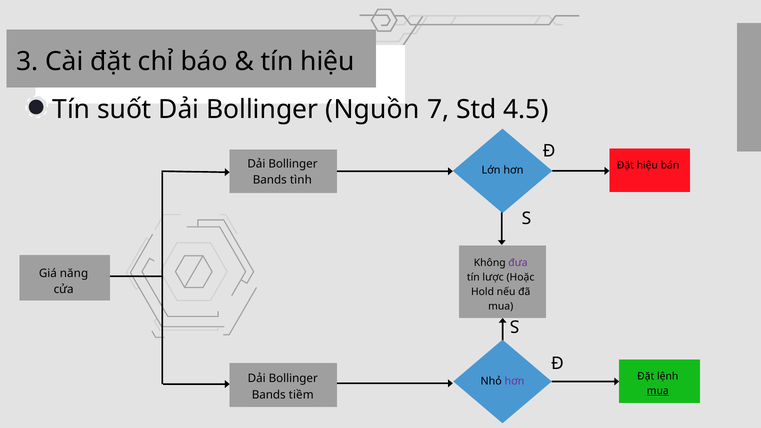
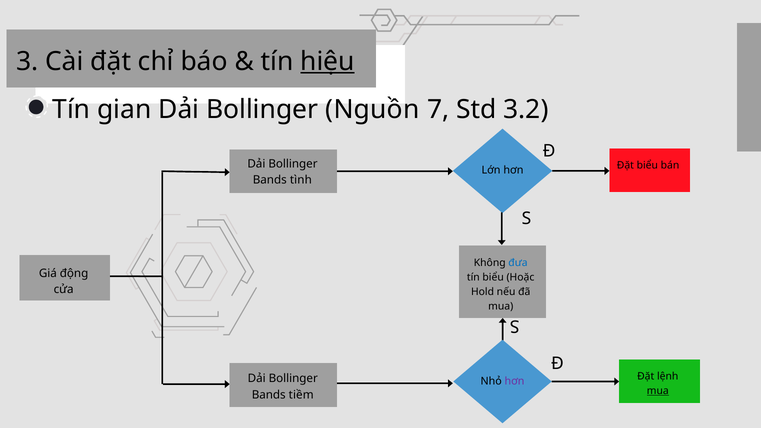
hiệu underline: none -> present (327, 61)
suốt: suốt -> gian (124, 110)
4.5: 4.5 -> 3.2 (526, 110)
Đặt hiệu: hiệu -> biểu (647, 166)
đưa colour: purple -> blue (518, 263)
năng: năng -> động (74, 273)
tín lược: lược -> biểu (493, 277)
